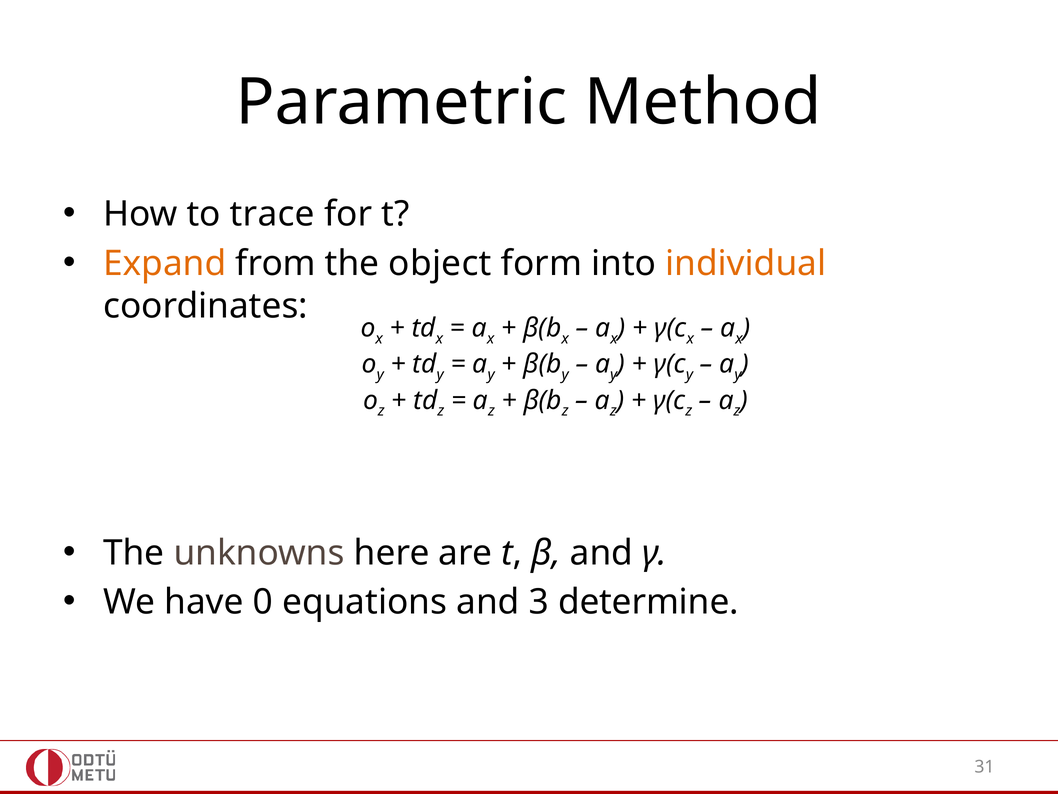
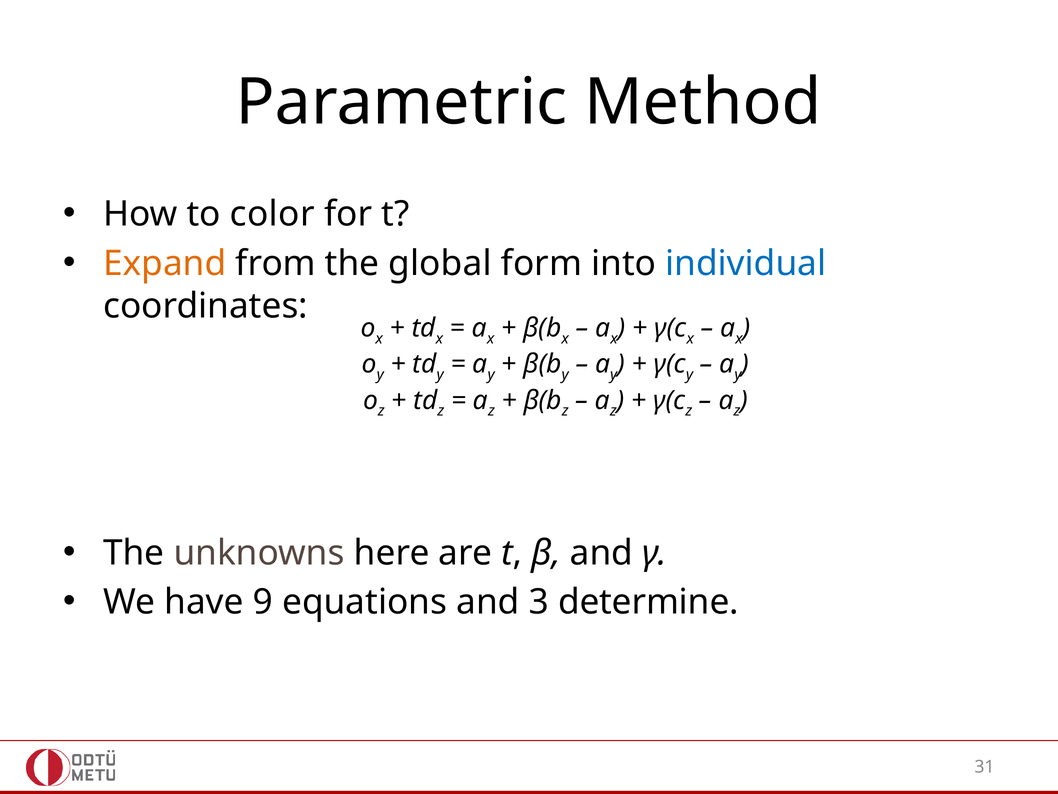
trace: trace -> color (272, 214)
object: object -> global (440, 263)
individual colour: orange -> blue (746, 263)
0: 0 -> 9 (263, 602)
